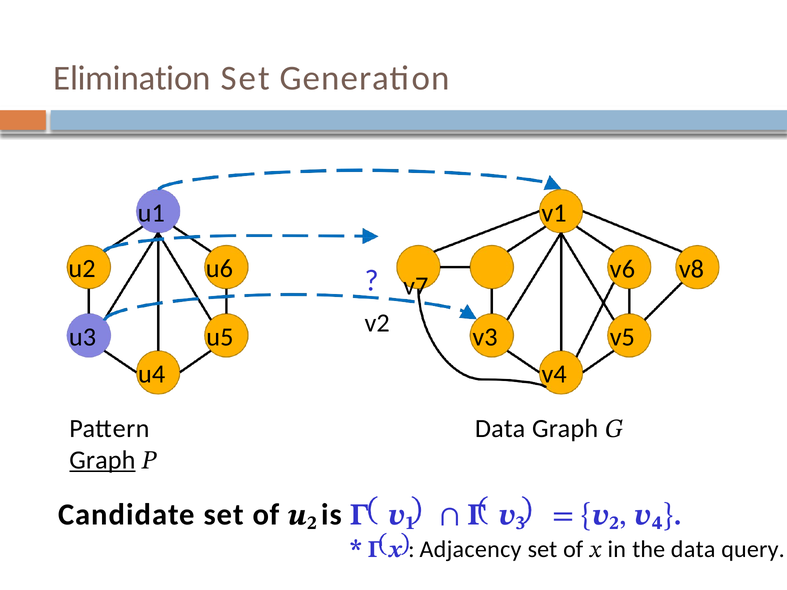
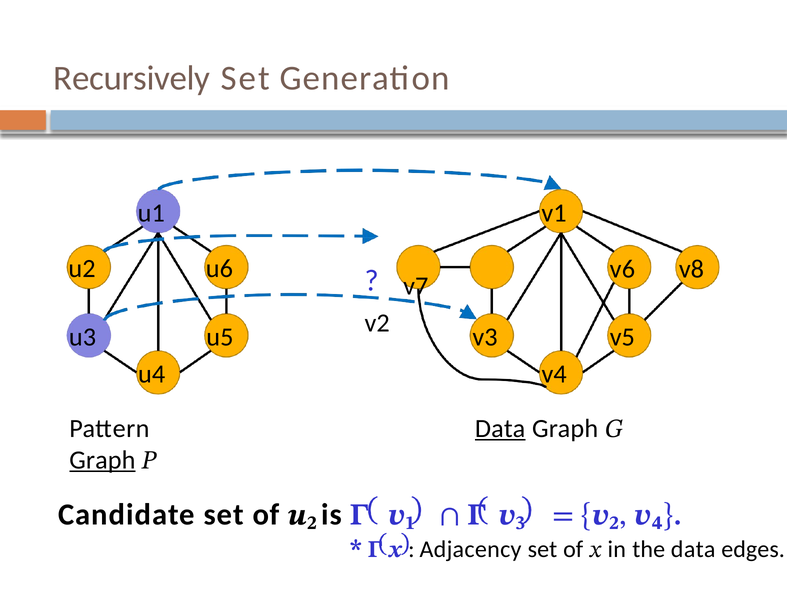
Elimination: Elimination -> Recursively (132, 78)
Data underline: none -> present (500, 429)
query: query -> edges (753, 550)
